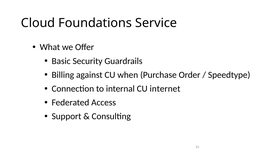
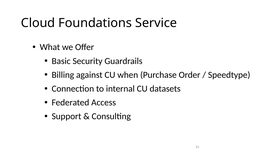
internet: internet -> datasets (165, 89)
